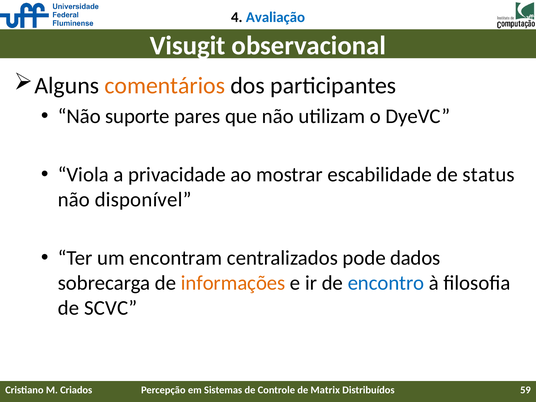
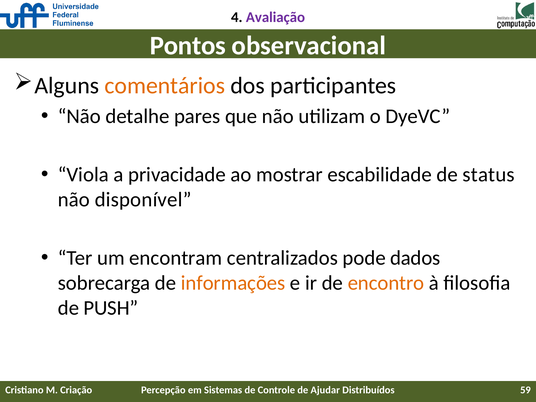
Avaliação colour: blue -> purple (275, 17)
Visugit: Visugit -> Pontos (188, 46)
suporte: suporte -> detalhe (137, 116)
encontro colour: blue -> orange (386, 283)
SCVC: SCVC -> PUSH (111, 308)
Criados: Criados -> Criação (76, 390)
Matrix: Matrix -> Ajudar (325, 390)
